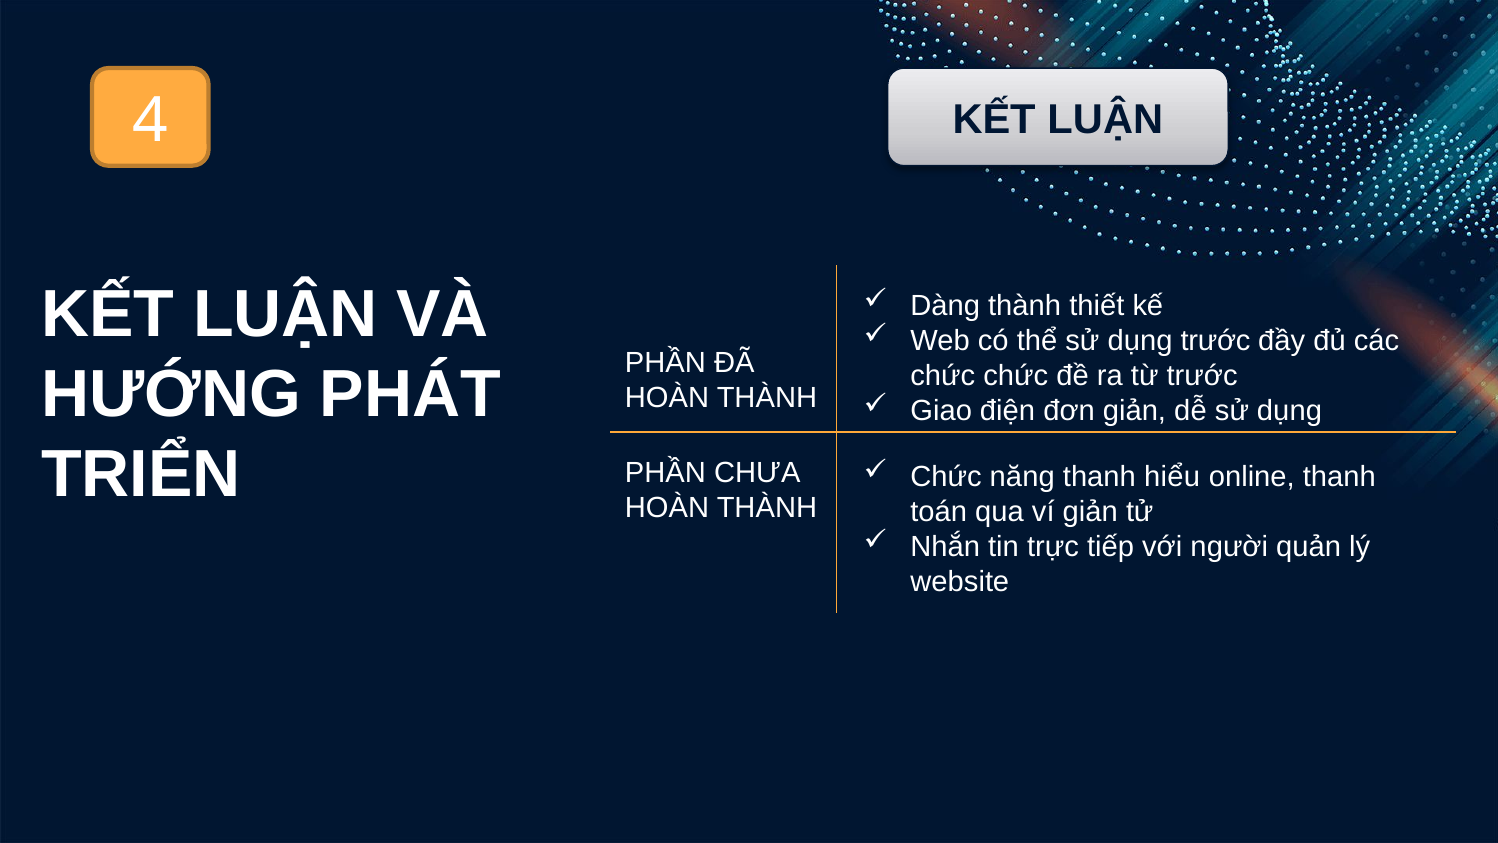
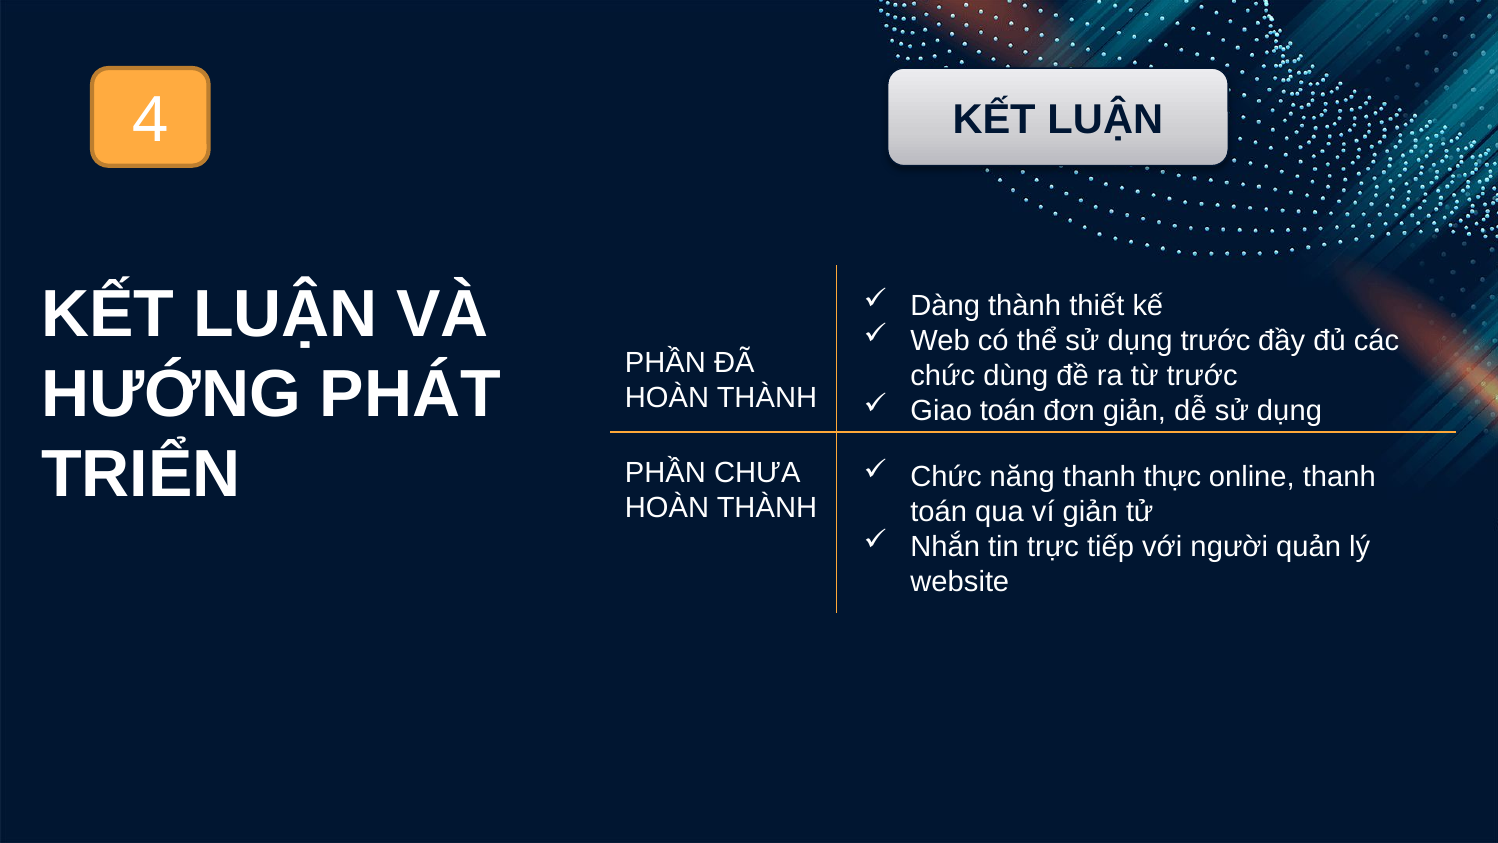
chức chức: chức -> dùng (1016, 376)
Giao điện: điện -> toán (1008, 411)
hiểu: hiểu -> thực (1172, 476)
